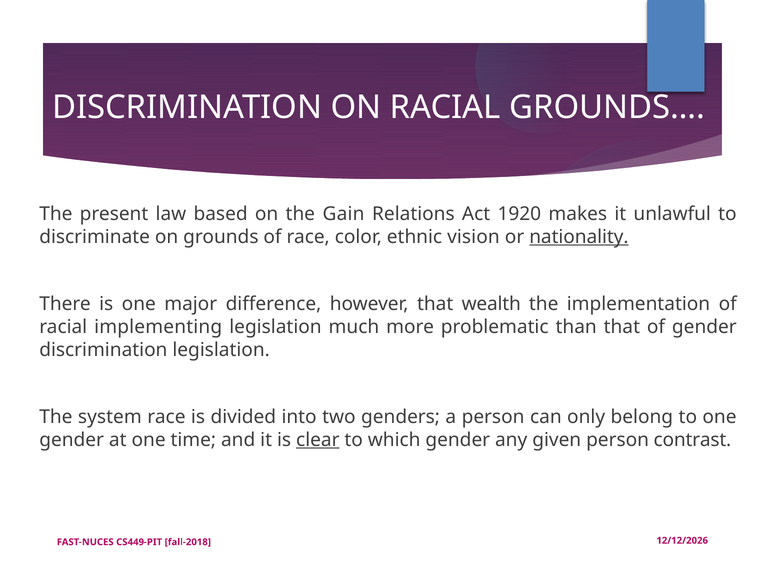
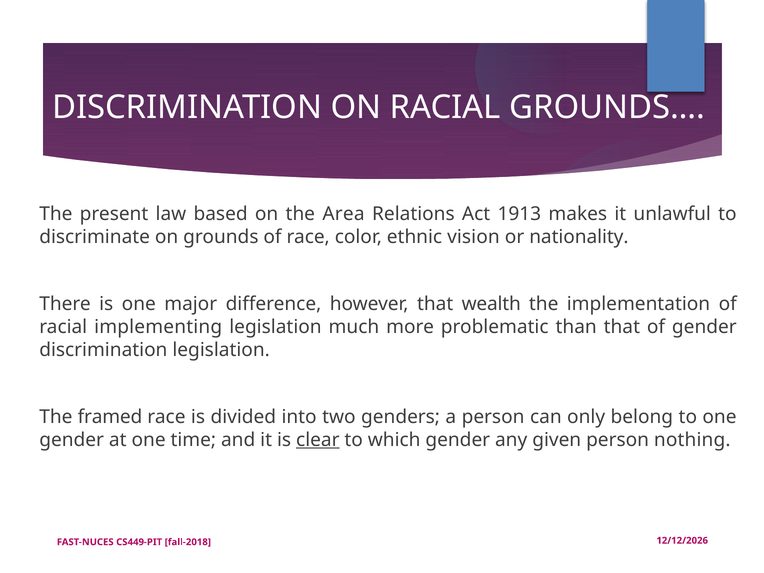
Gain: Gain -> Area (344, 214)
1920: 1920 -> 1913 (519, 214)
nationality underline: present -> none (579, 237)
system: system -> framed (110, 417)
contrast: contrast -> nothing (692, 440)
